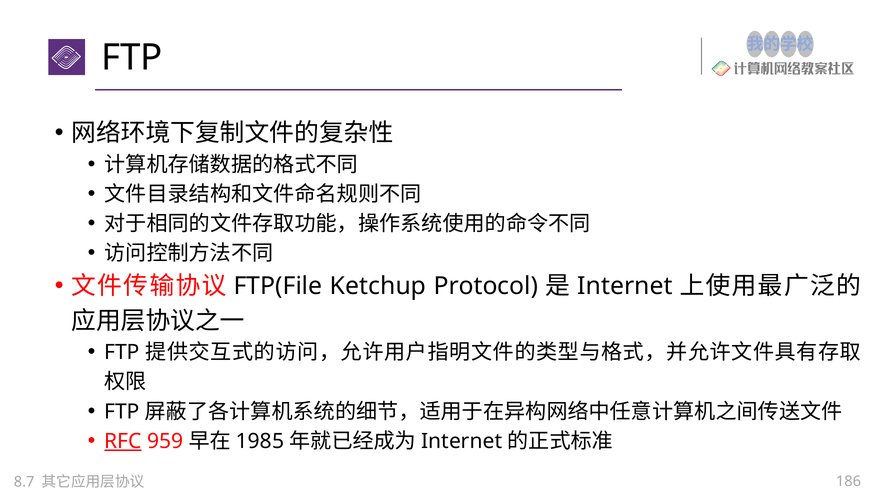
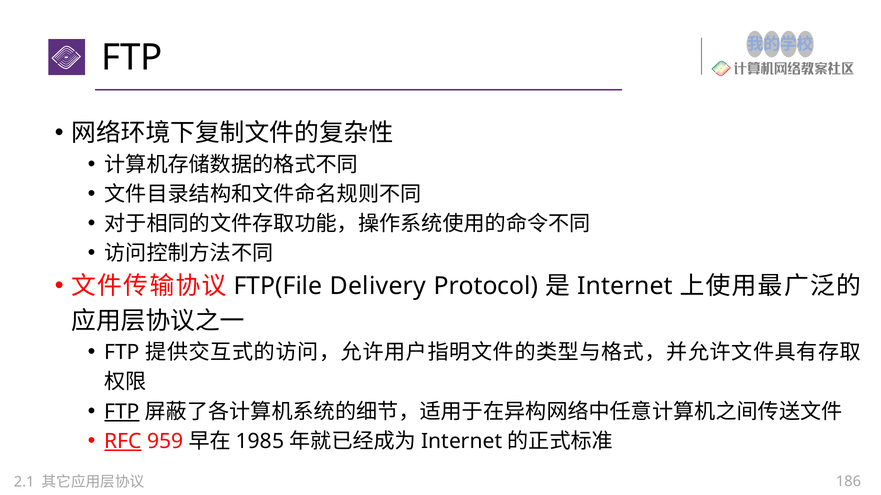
Ketchup: Ketchup -> Delivery (378, 286)
FTP underline: none -> present (122, 412)
8.7: 8.7 -> 2.1 (24, 482)
